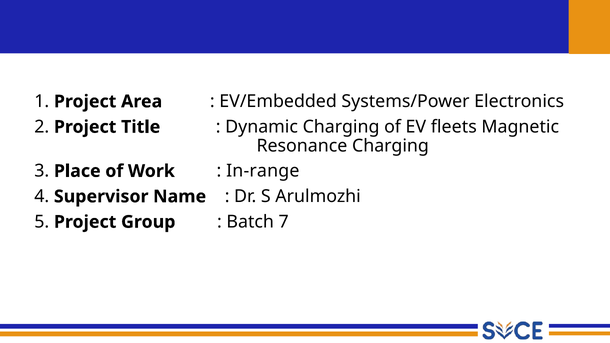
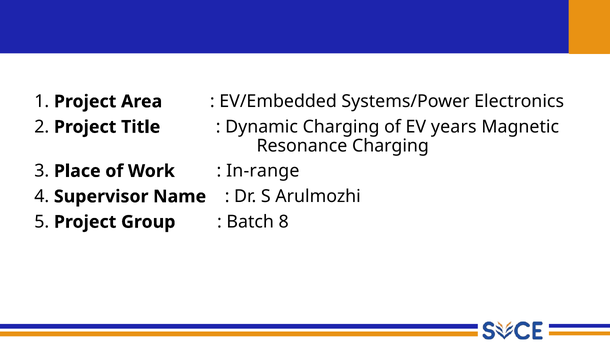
fleets: fleets -> years (454, 127)
7: 7 -> 8 (284, 222)
